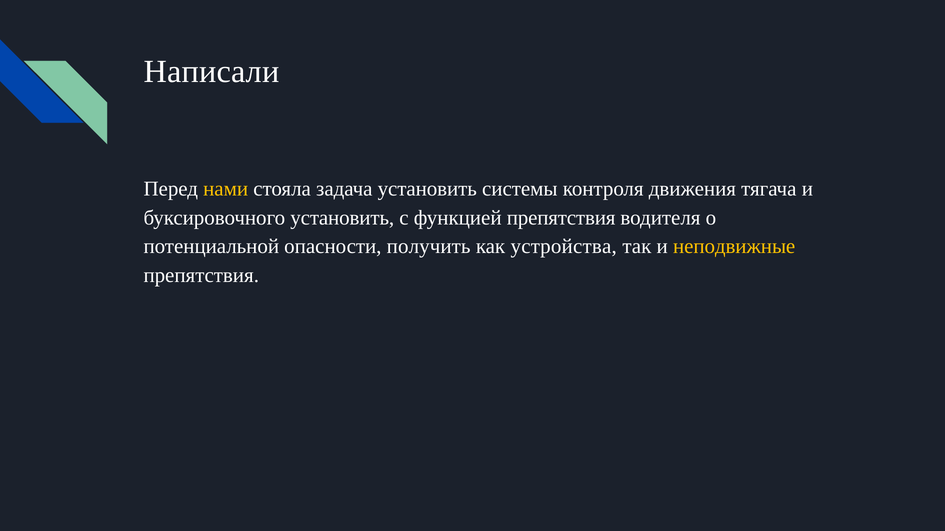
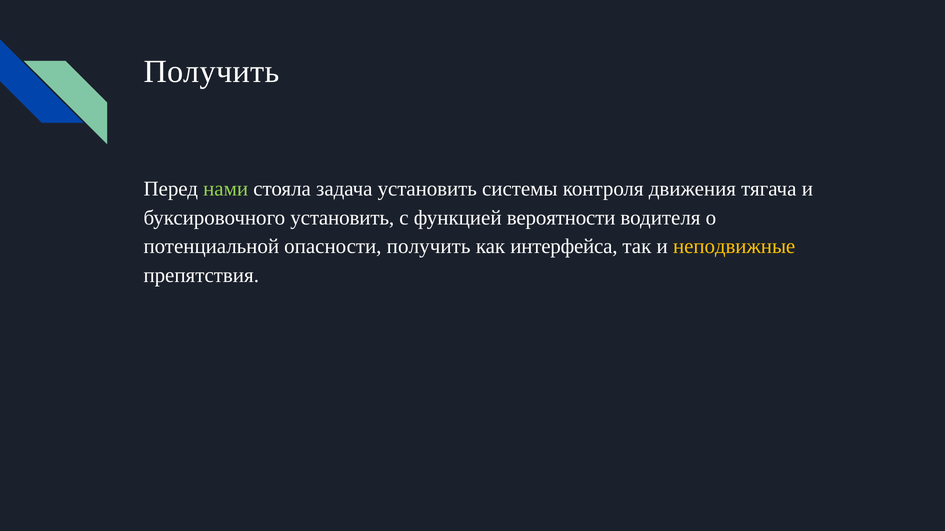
Написали: Написали -> Получить (211, 72)
нами colour: yellow -> light green (226, 189)
функцией препятствия: препятствия -> вероятности (561, 218)
устройства: устройства -> интерфейса (564, 247)
